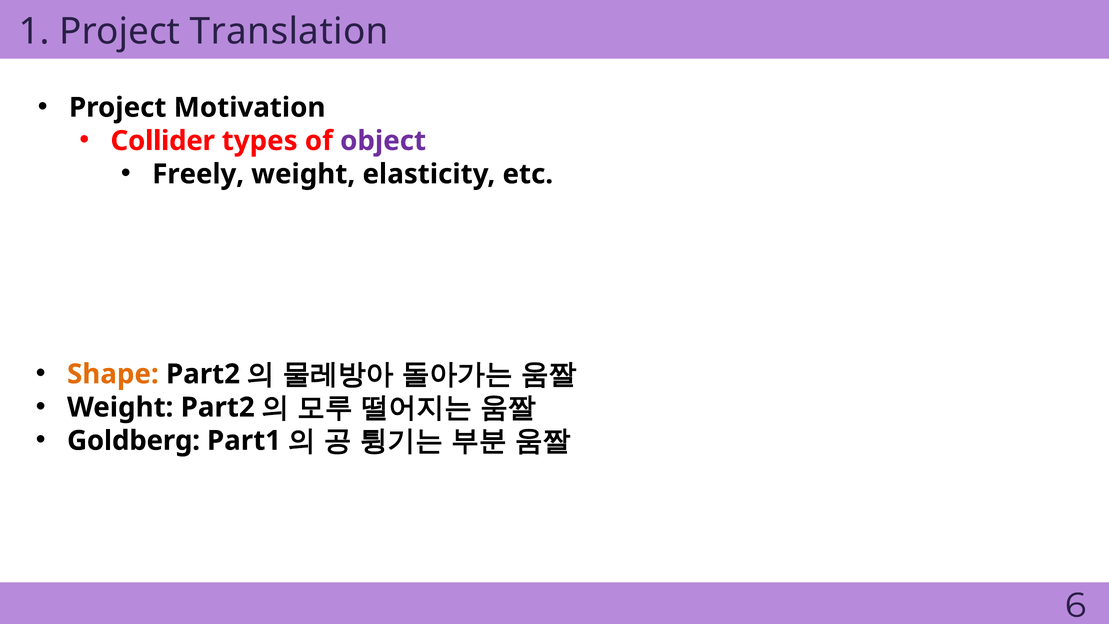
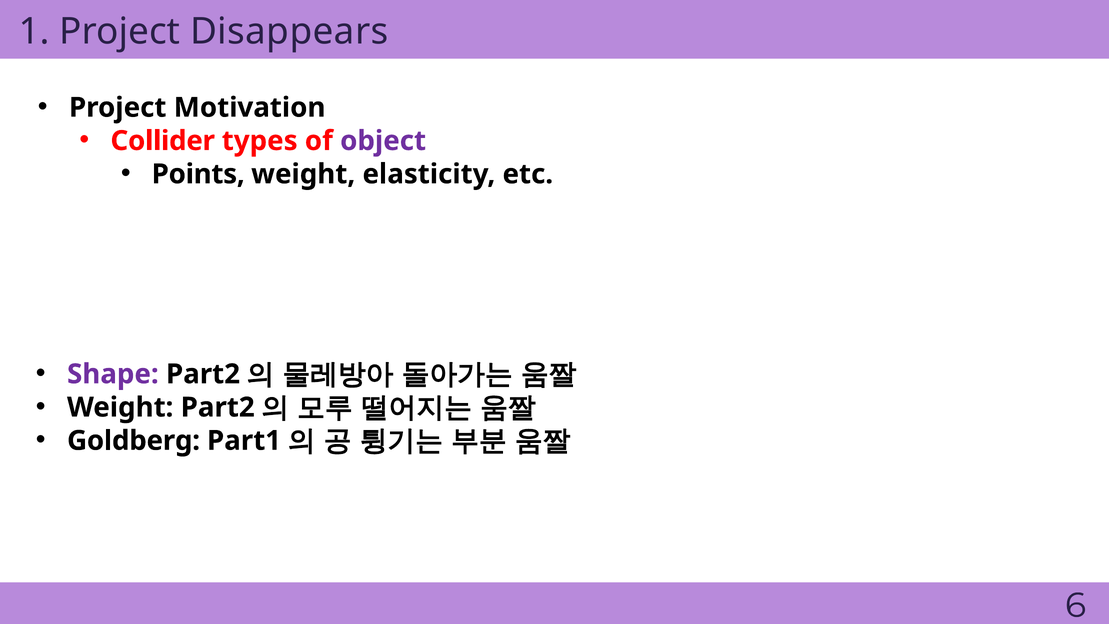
Translation: Translation -> Disappears (289, 32)
Freely: Freely -> Points (198, 174)
Shape colour: orange -> purple (113, 374)
